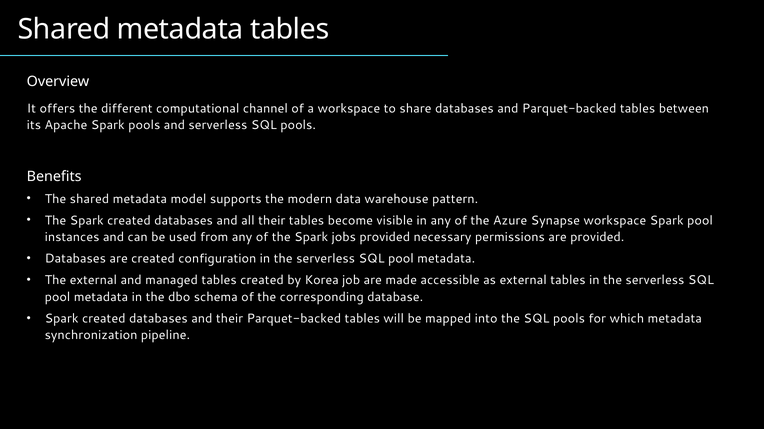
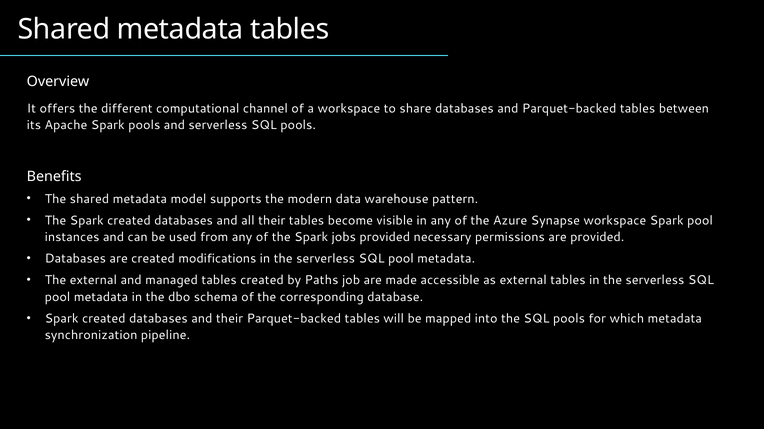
configuration: configuration -> modifications (217, 259)
Korea: Korea -> Paths (322, 281)
